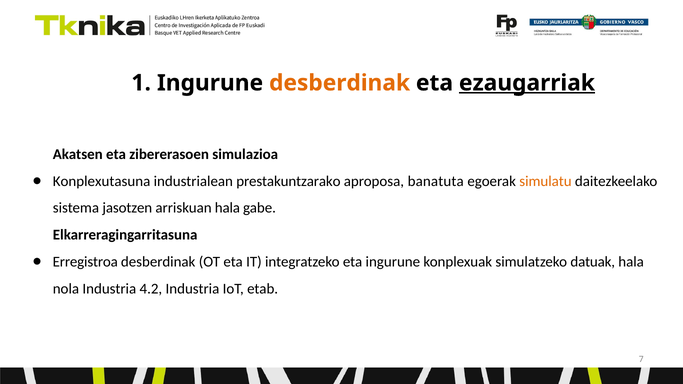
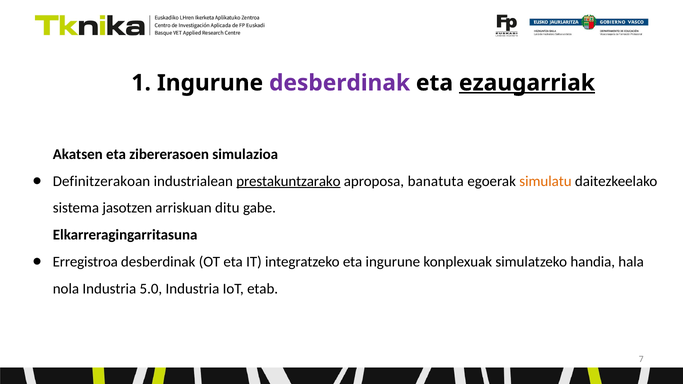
desberdinak colour: orange -> purple (340, 83)
Konplexutasuna: Konplexutasuna -> Definitzerakoan (102, 181)
prestakuntzarako underline: none -> present (288, 181)
arriskuan hala: hala -> ditu (227, 208)
datuak: datuak -> handia (593, 262)
4.2: 4.2 -> 5.0 (151, 289)
